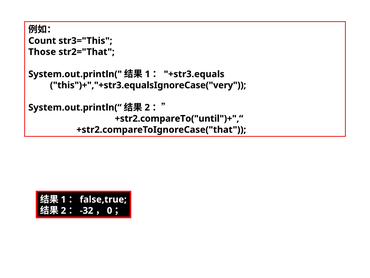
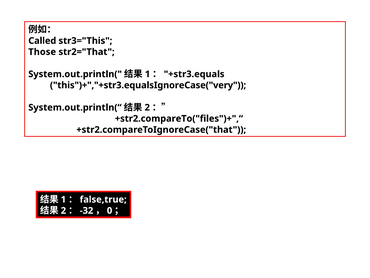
Count: Count -> Called (42, 41)
+str2.compareTo("until")+",“: +str2.compareTo("until")+",“ -> +str2.compareTo("files")+",“ (179, 118)
